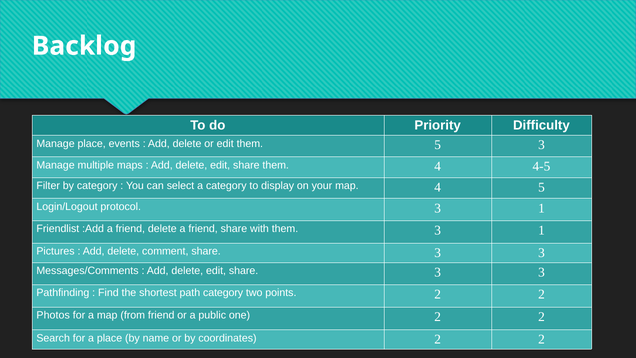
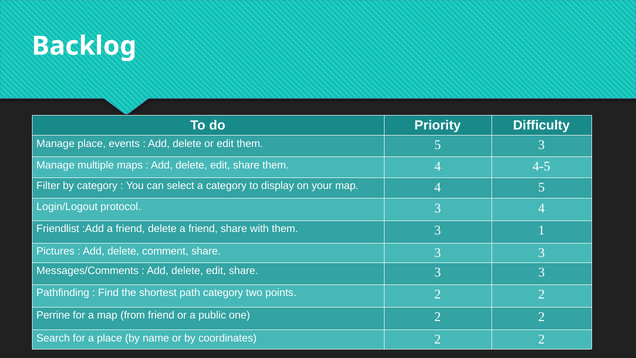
protocol 3 1: 1 -> 4 (541, 208)
Photos: Photos -> Perrine (53, 315)
